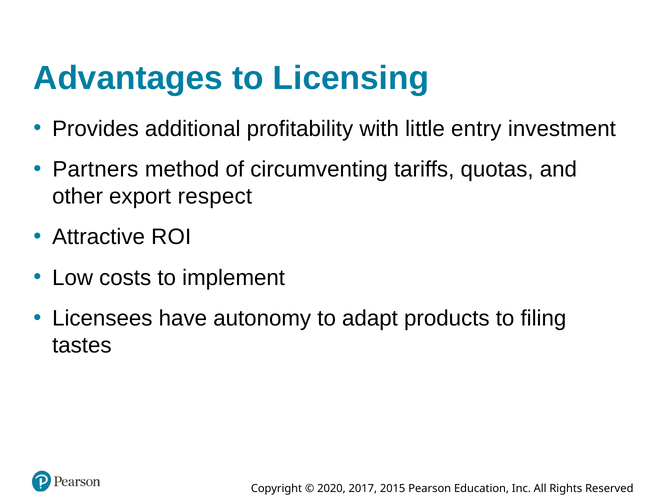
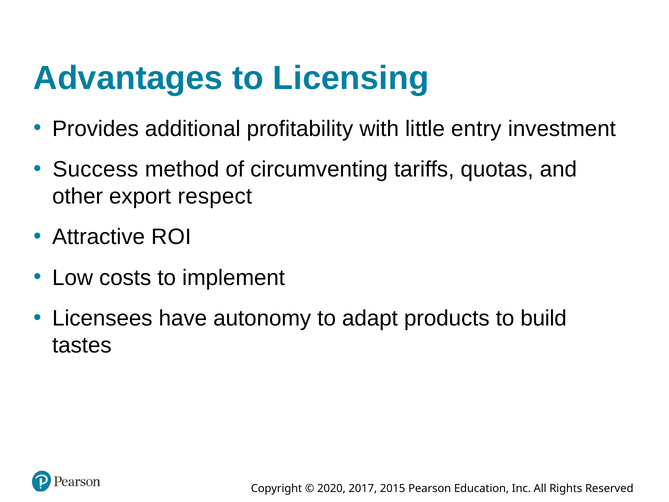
Partners: Partners -> Success (95, 170)
filing: filing -> build (544, 318)
